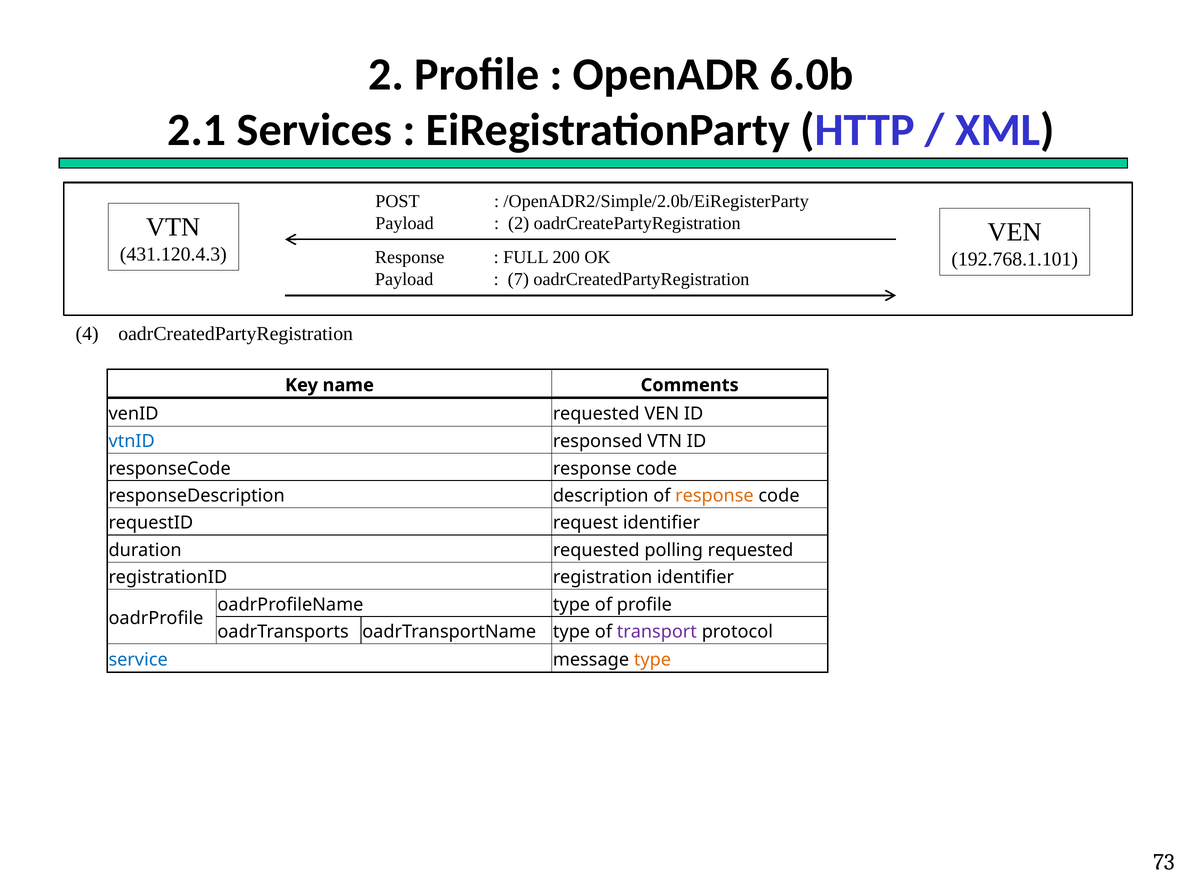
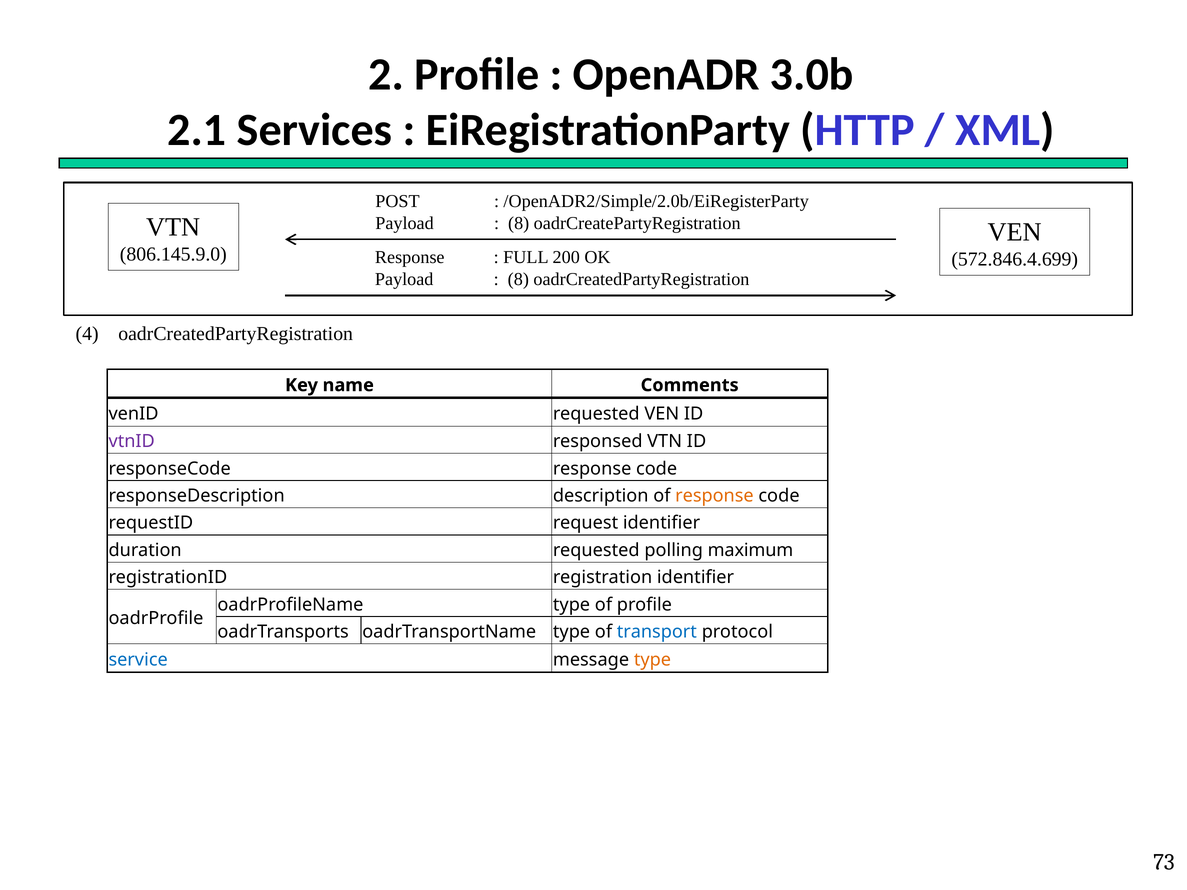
6.0b: 6.0b -> 3.0b (812, 74)
2: 2 -> 8 (519, 223)
431.120.4.3: 431.120.4.3 -> 806.145.9.0 (173, 254)
192.768.1.101: 192.768.1.101 -> 572.846.4.699 (1015, 259)
7: 7 -> 8 (518, 279)
vtnID colour: blue -> purple (132, 442)
polling requested: requested -> maximum (750, 550)
transport colour: purple -> blue (657, 632)
